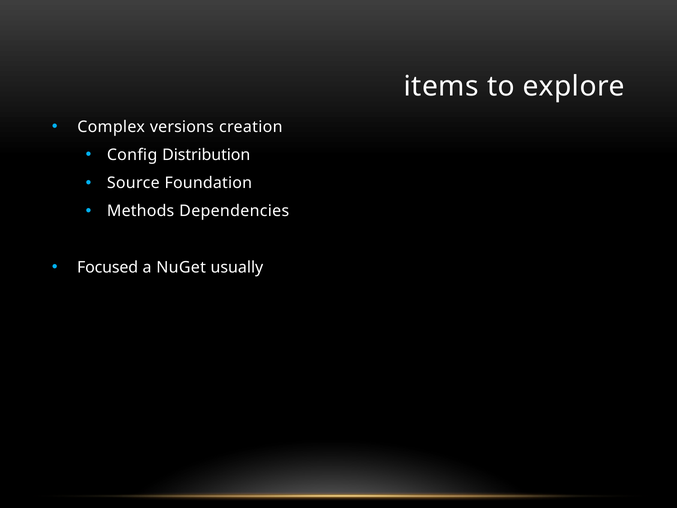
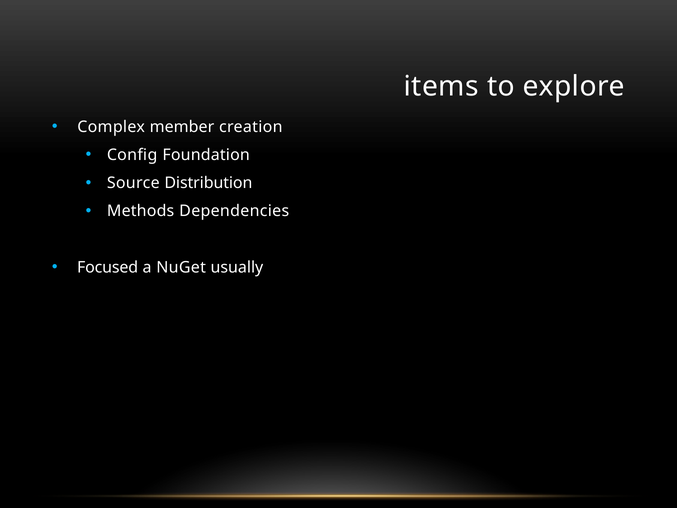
versions: versions -> member (182, 127)
Distribution: Distribution -> Foundation (206, 155)
Foundation: Foundation -> Distribution (208, 183)
